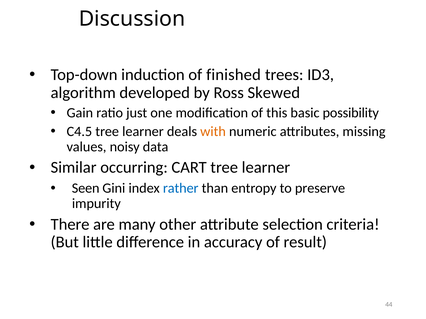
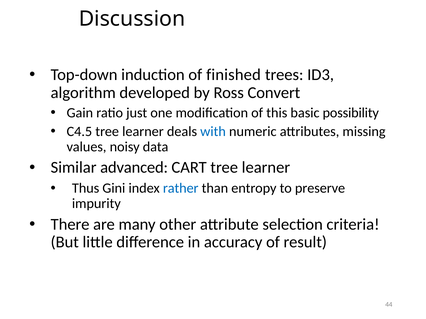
Skewed: Skewed -> Convert (274, 93)
with colour: orange -> blue (213, 132)
occurring: occurring -> advanced (134, 168)
Seen: Seen -> Thus (86, 189)
